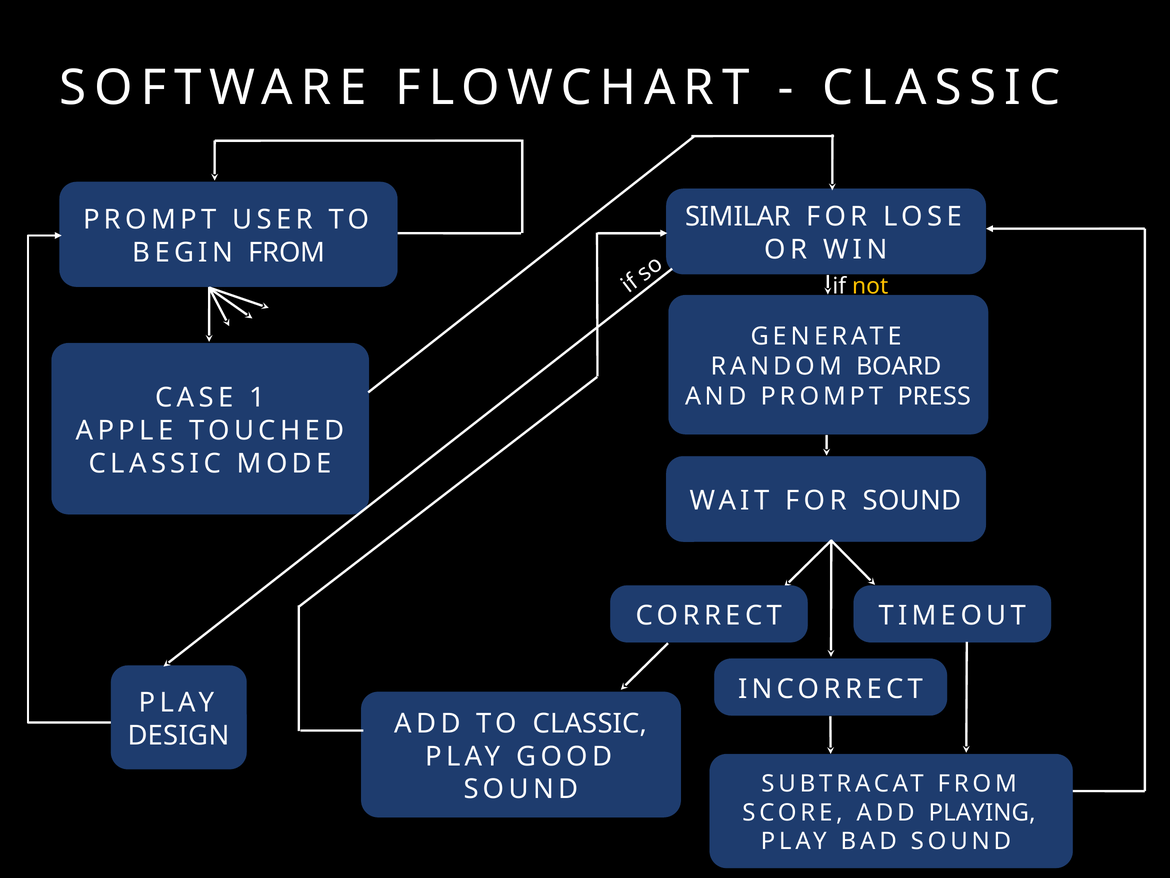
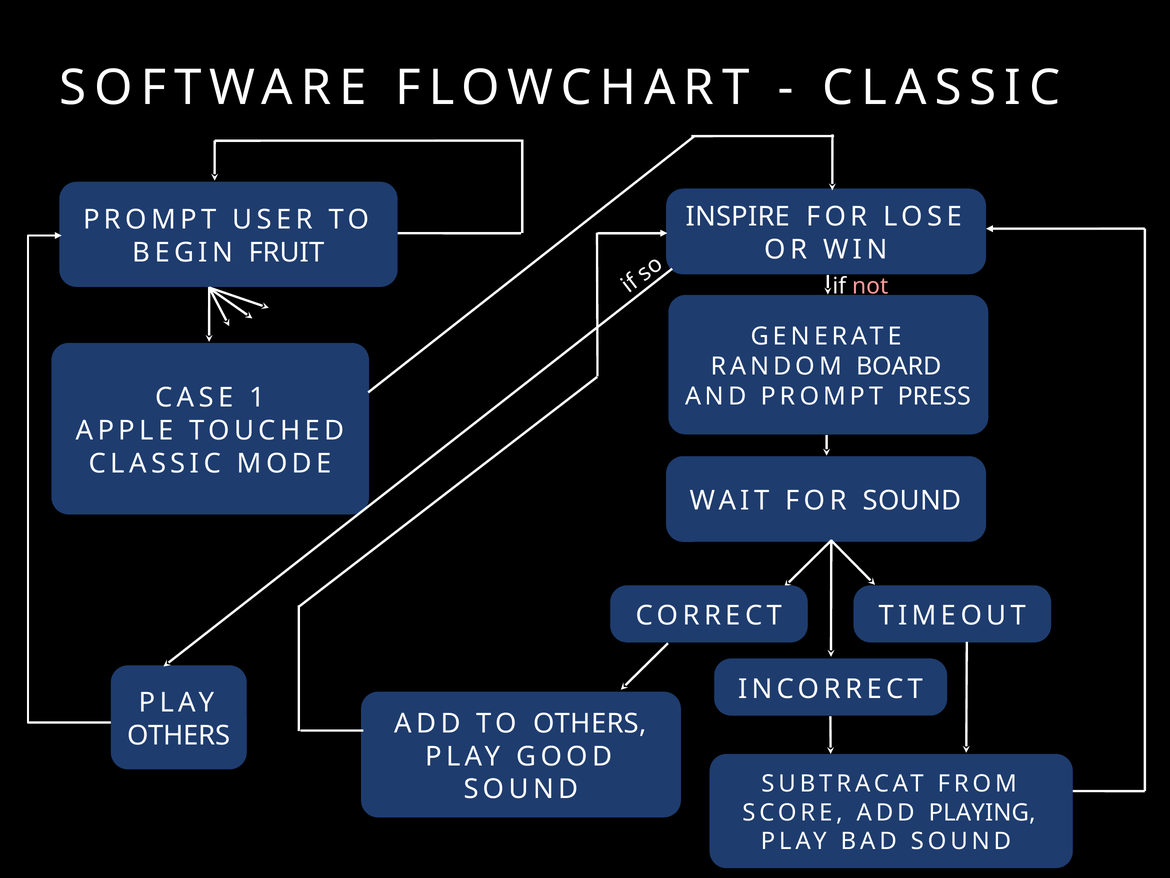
SIMILAR: SIMILAR -> INSPIRE (738, 217)
BEGIN FROM: FROM -> FRUIT (287, 253)
not colour: yellow -> pink (870, 286)
TO CLASSIC: CLASSIC -> OTHERS (590, 723)
DESIGN: DESIGN -> OTHERS (179, 735)
